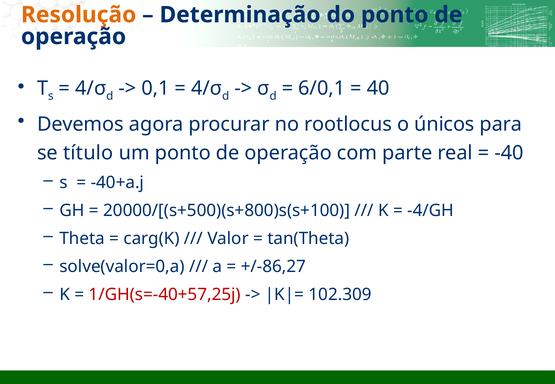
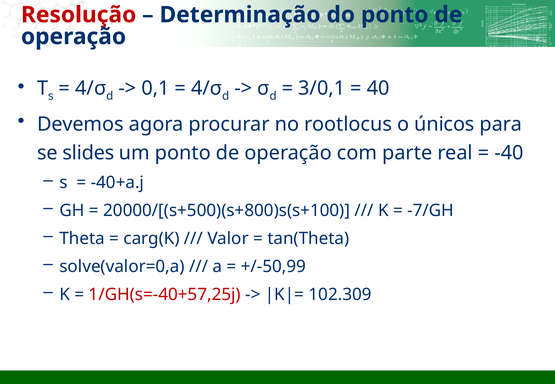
Resolução colour: orange -> red (79, 15)
6/0,1: 6/0,1 -> 3/0,1 (322, 88)
título: título -> slides (88, 153)
-4/GH: -4/GH -> -7/GH (431, 211)
+/-86,27: +/-86,27 -> +/-50,99 (273, 267)
